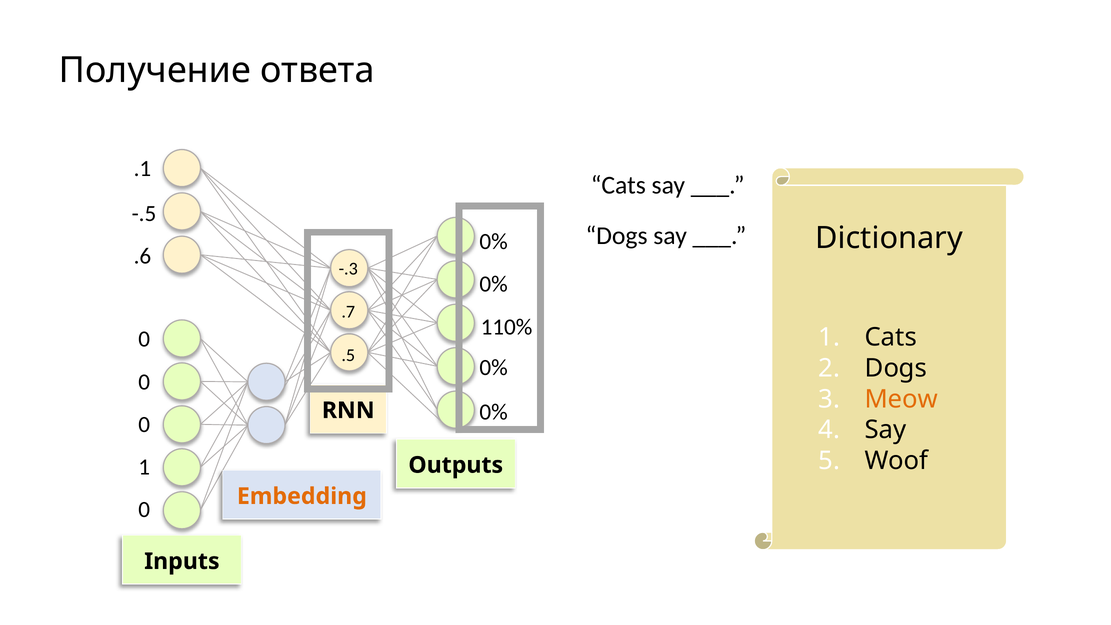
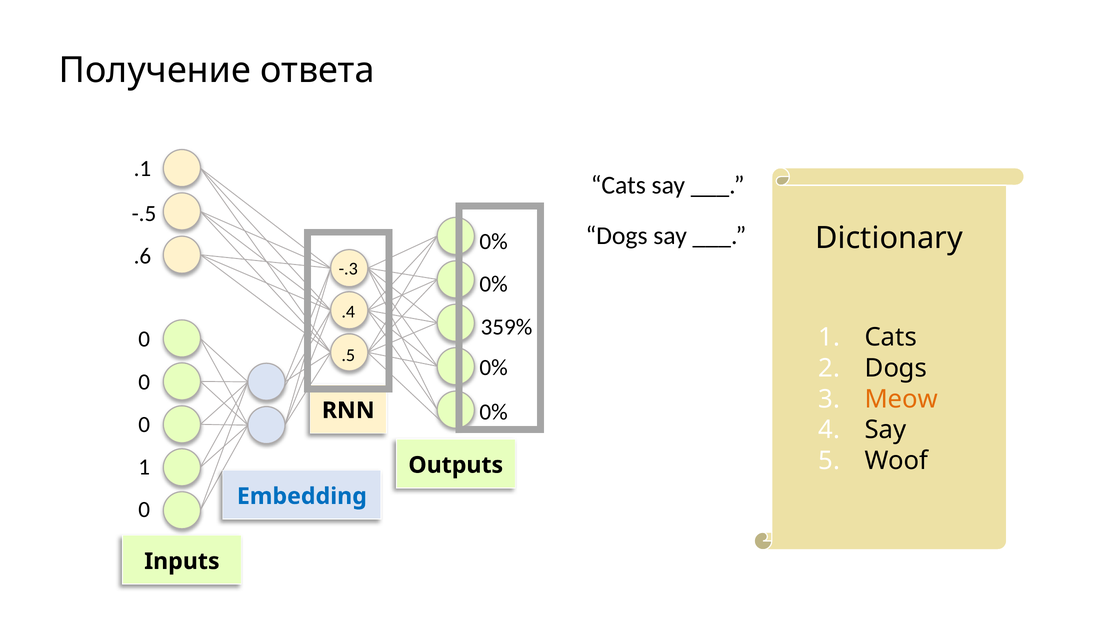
.7: .7 -> .4 (348, 312)
110%: 110% -> 359% (507, 327)
Embedding colour: orange -> blue (302, 496)
